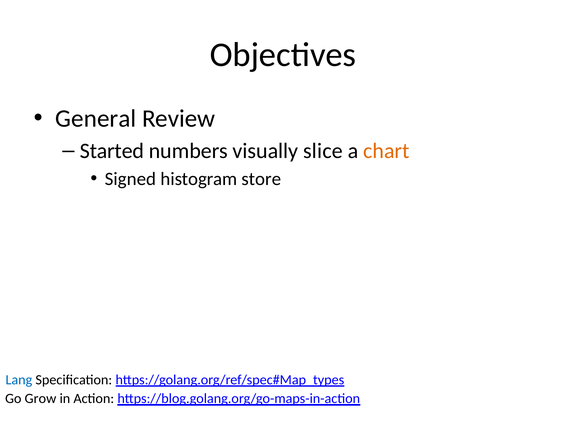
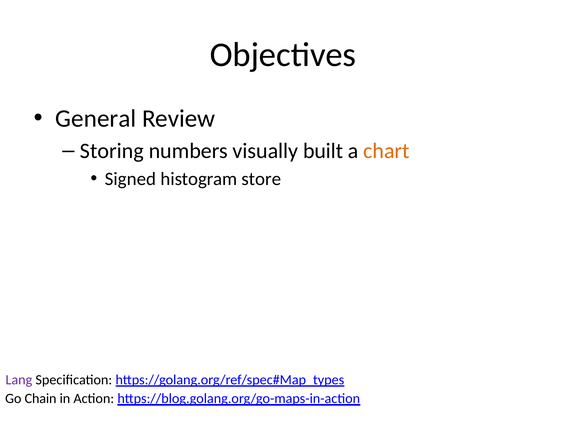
Started: Started -> Storing (112, 151)
slice: slice -> built (323, 151)
Lang colour: blue -> purple (19, 380)
Grow: Grow -> Chain (41, 399)
